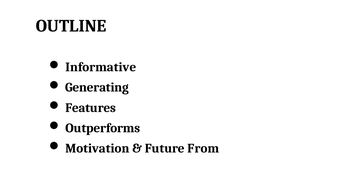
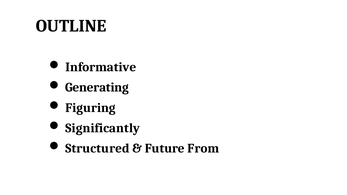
Features: Features -> Figuring (90, 108)
Outperforms: Outperforms -> Significantly (103, 128)
Motivation: Motivation -> Structured (97, 148)
